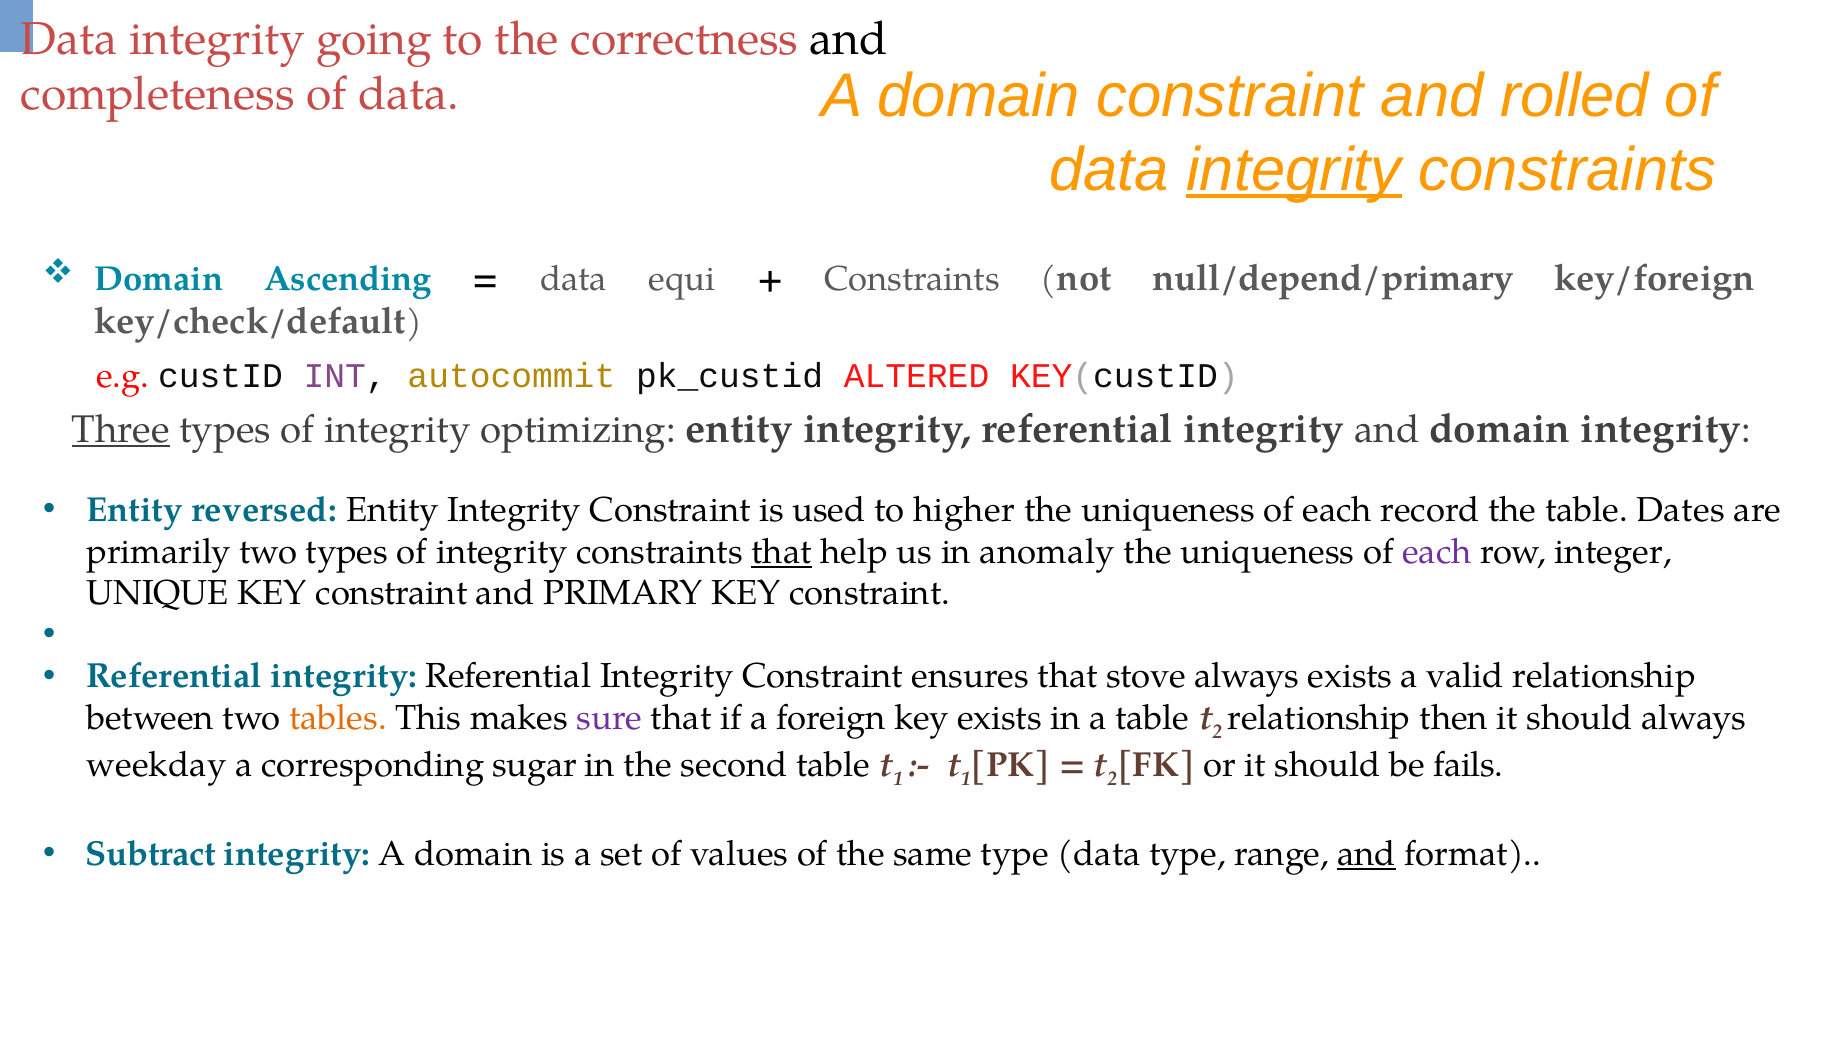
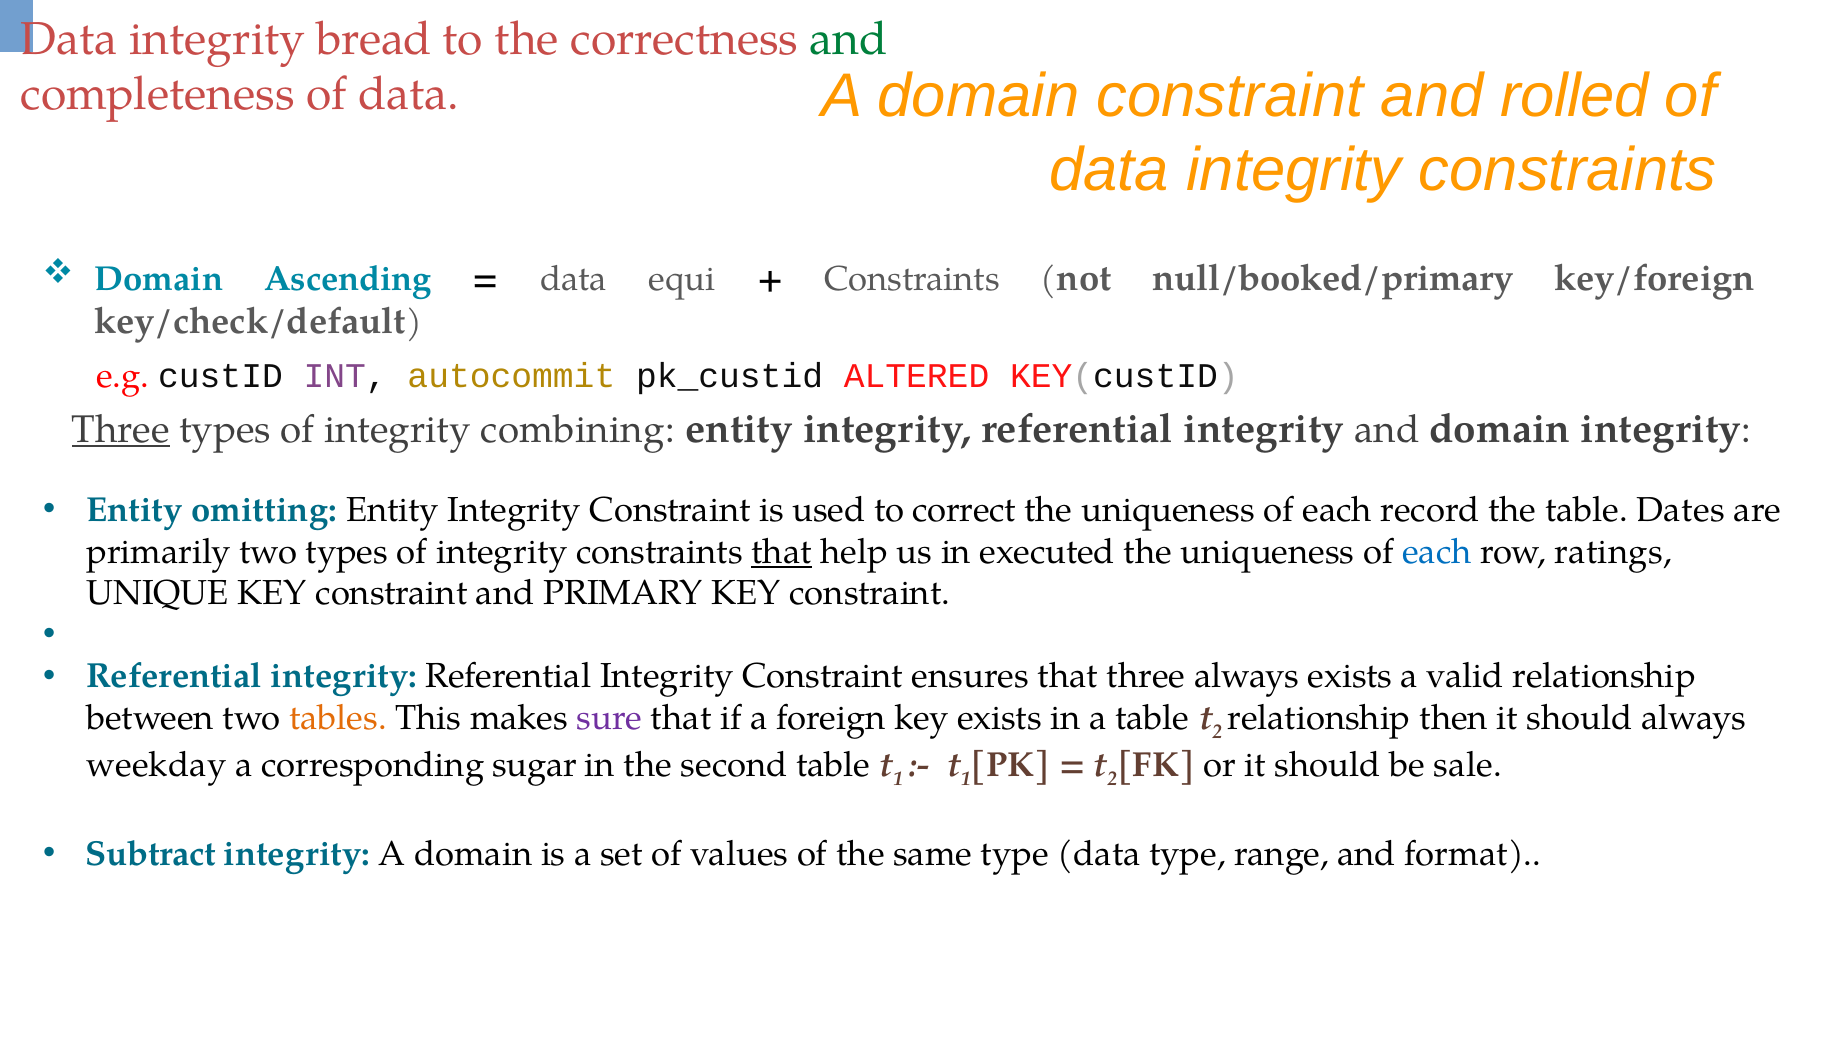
going: going -> bread (374, 39)
and colour: black -> green (849, 39)
integrity underline: present -> none (1294, 170)
null/depend/primary: null/depend/primary -> null/booked/primary (1333, 278)
optimizing: optimizing -> combining (578, 429)
reversed: reversed -> omitting (264, 510)
higher: higher -> correct (964, 510)
anomaly: anomaly -> executed (1047, 552)
each colour: purple -> blue (1437, 552)
integer: integer -> ratings (1613, 552)
that stove: stove -> three (1146, 676)
fails: fails -> sale (1468, 765)
and underline: present -> none (1367, 854)
